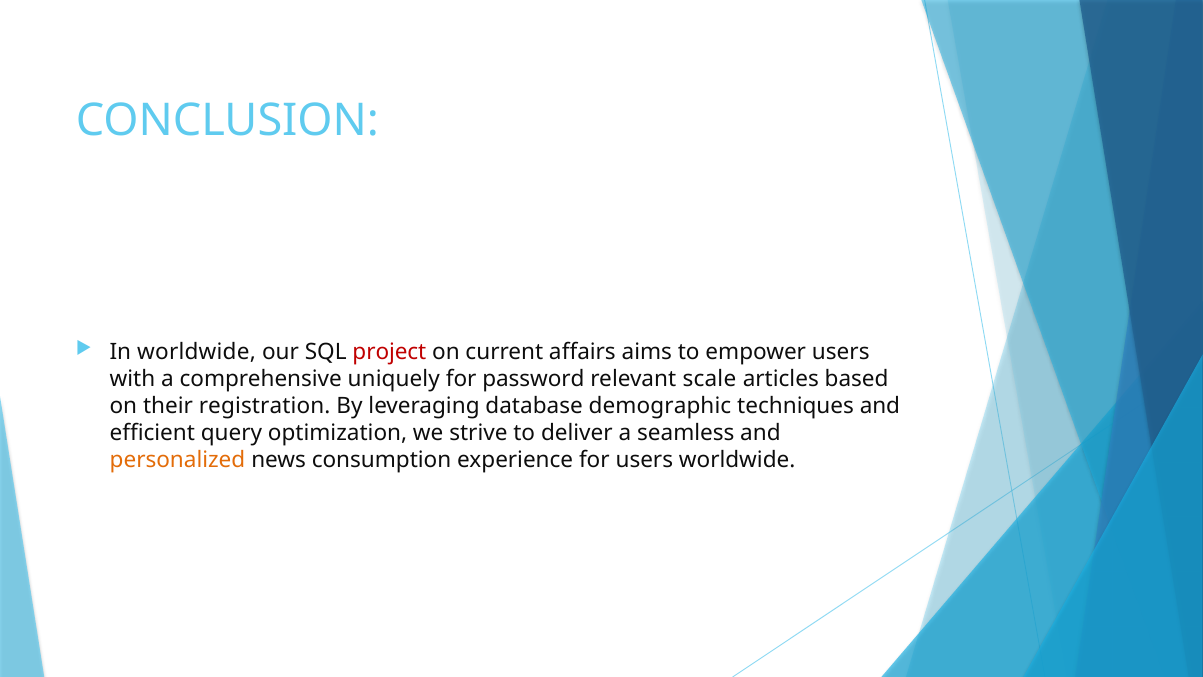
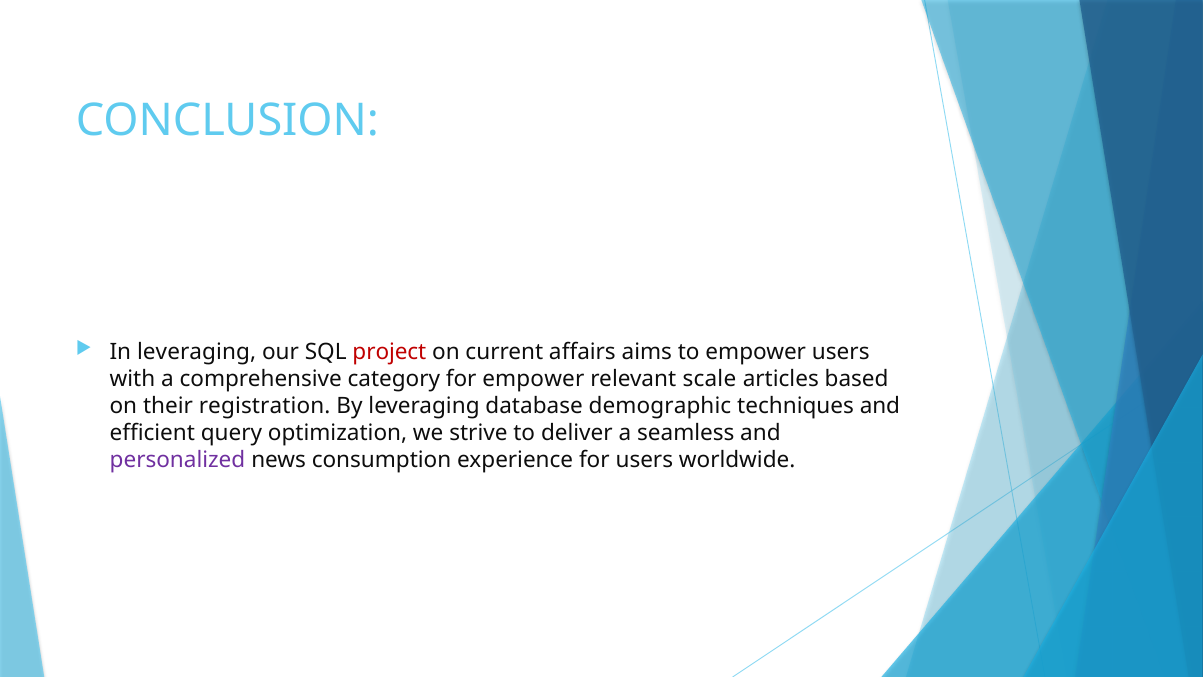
In worldwide: worldwide -> leveraging (197, 352)
uniquely: uniquely -> category (394, 379)
for password: password -> empower (533, 379)
personalized colour: orange -> purple (178, 460)
